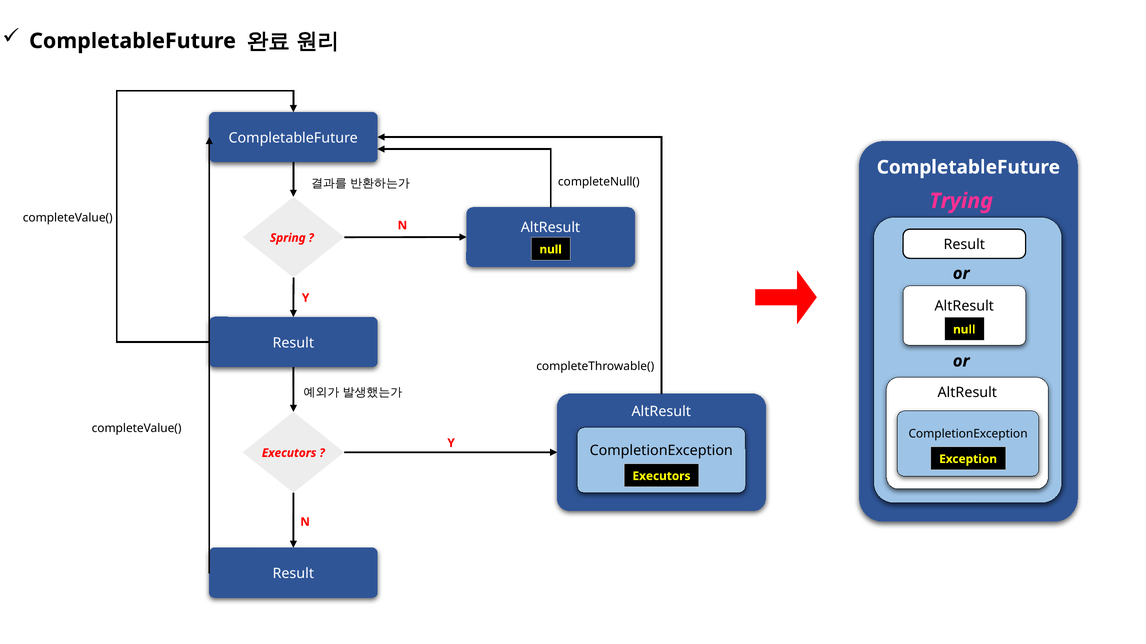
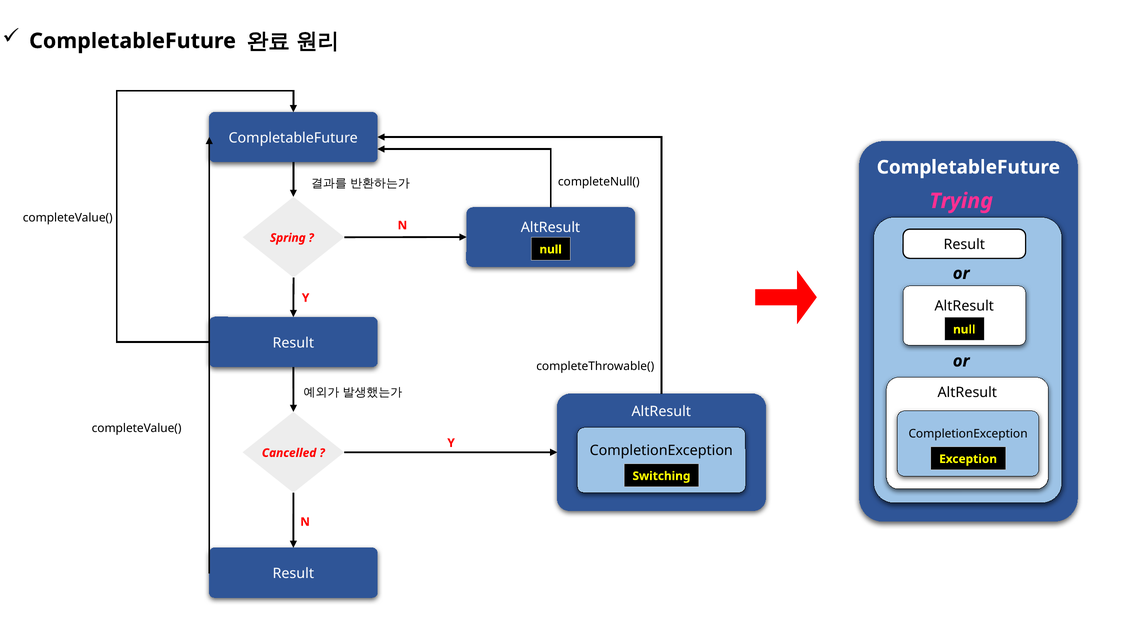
Executors: Executors -> Cancelled (289, 453)
Executors: Executors -> Switching (661, 477)
